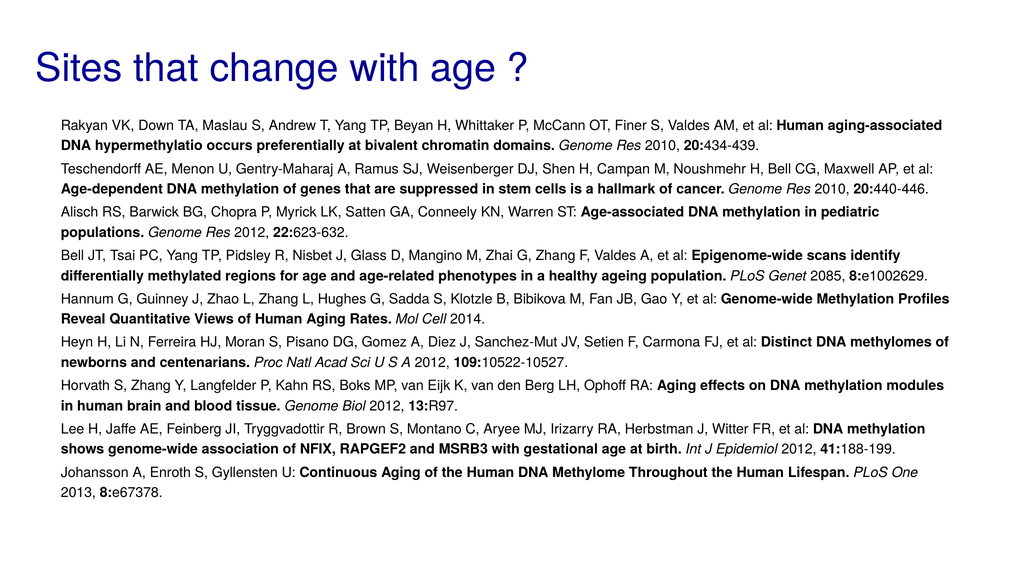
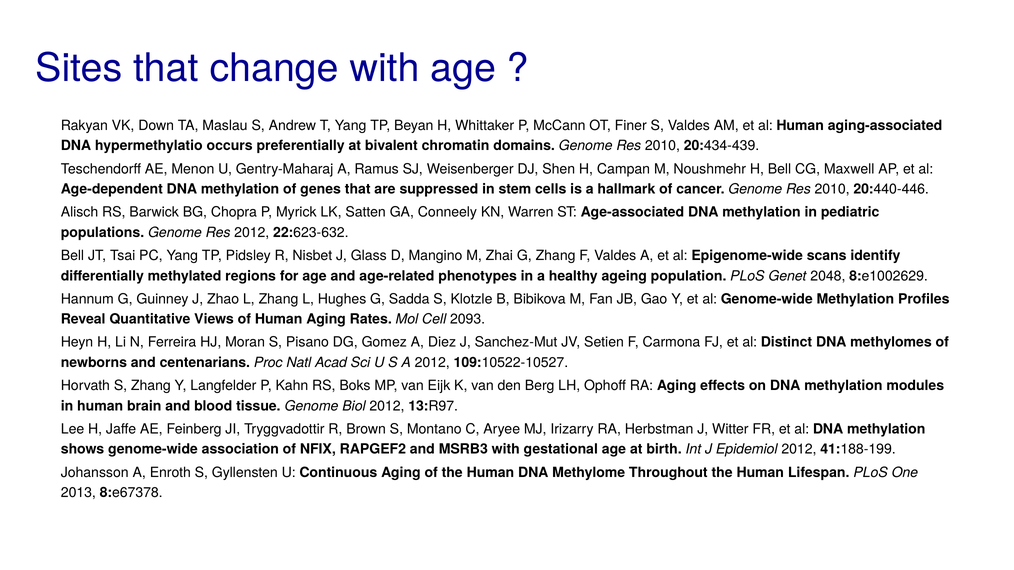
2085: 2085 -> 2048 (828, 276)
2014: 2014 -> 2093 (468, 319)
